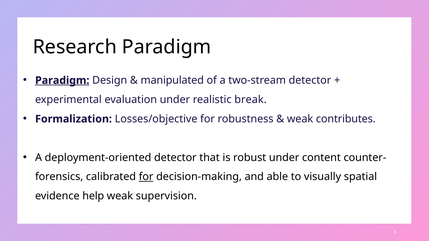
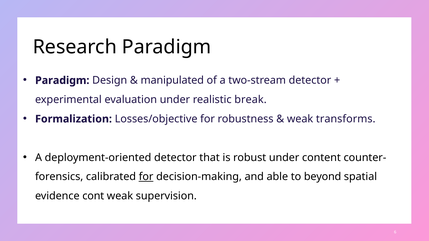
Paradigm underline: present -> none (62, 80)
contributes: contributes -> transforms (346, 119)
visually: visually -> beyond (323, 177)
help: help -> cont (93, 196)
